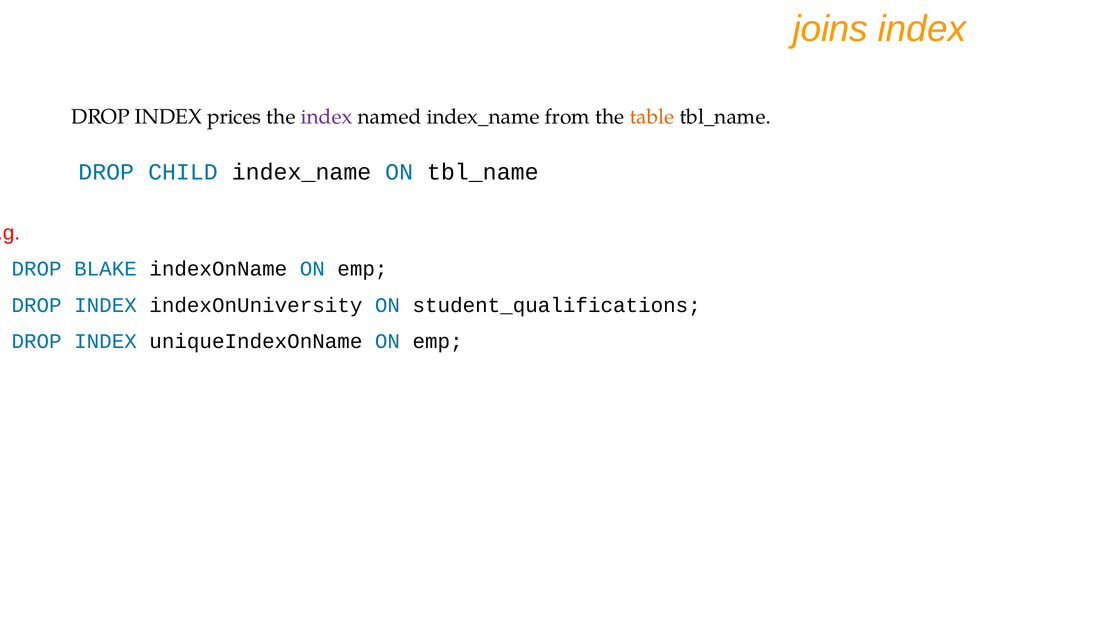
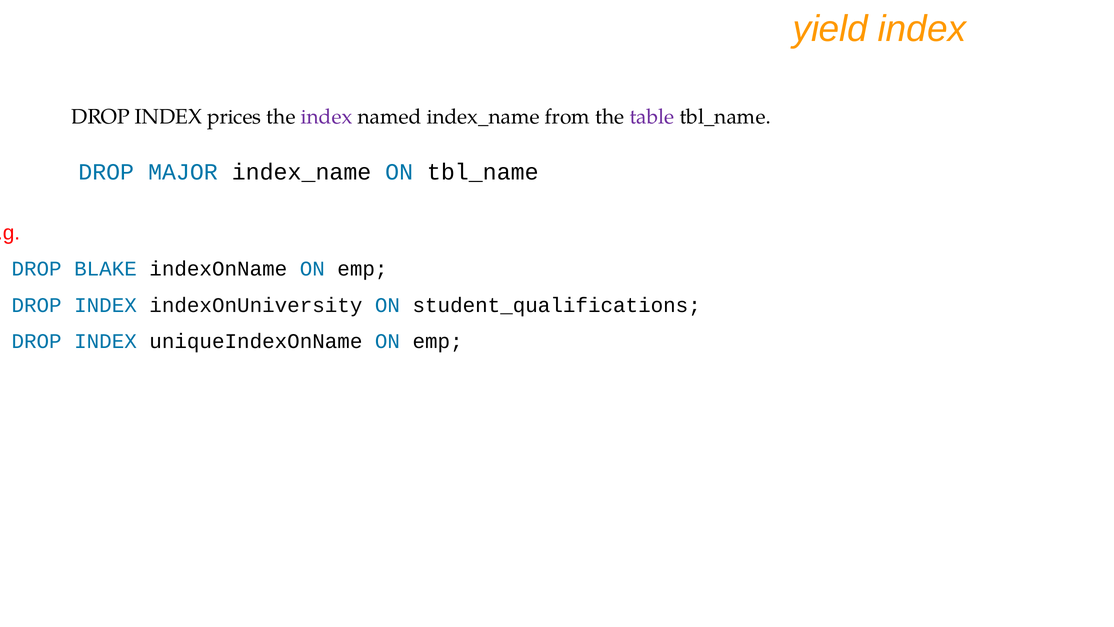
joins: joins -> yield (830, 29)
table colour: orange -> purple (652, 117)
CHILD: CHILD -> MAJOR (183, 172)
